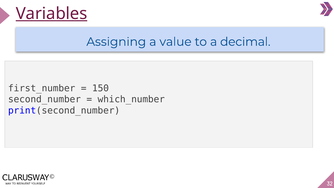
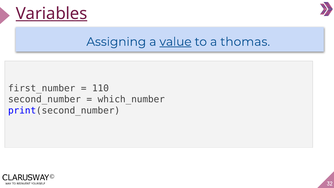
value underline: none -> present (176, 42)
decimal: decimal -> thomas (245, 42)
150: 150 -> 110 (100, 88)
